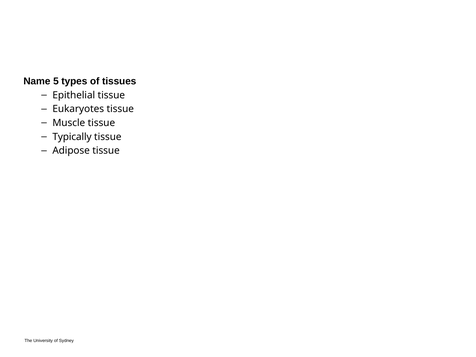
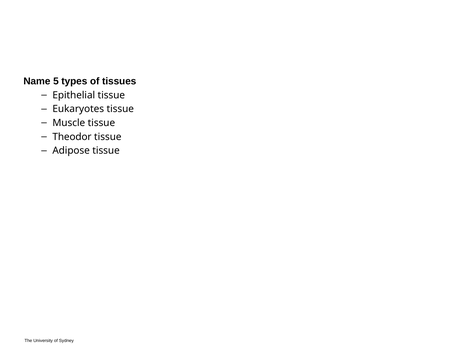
Typically: Typically -> Theodor (72, 137)
